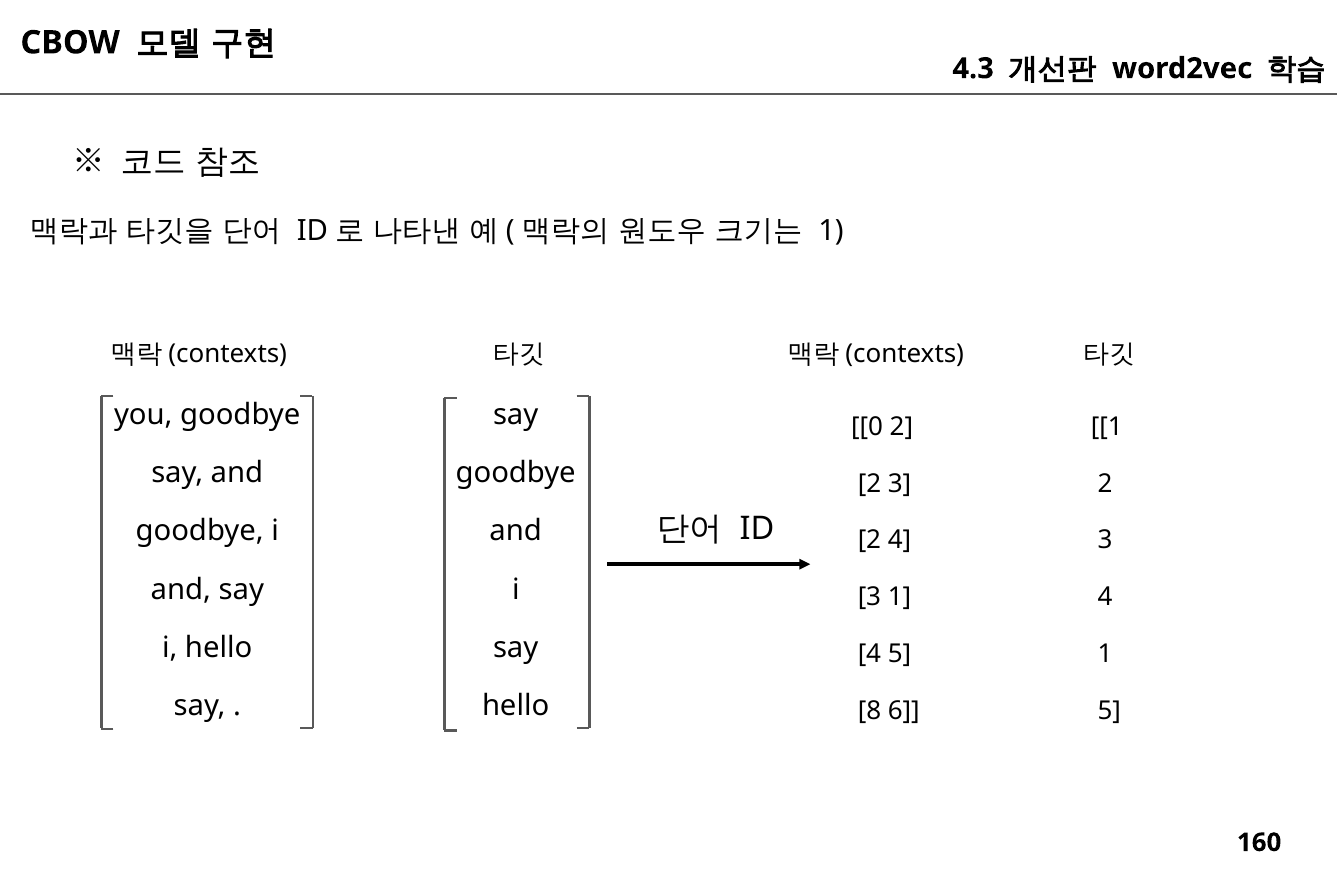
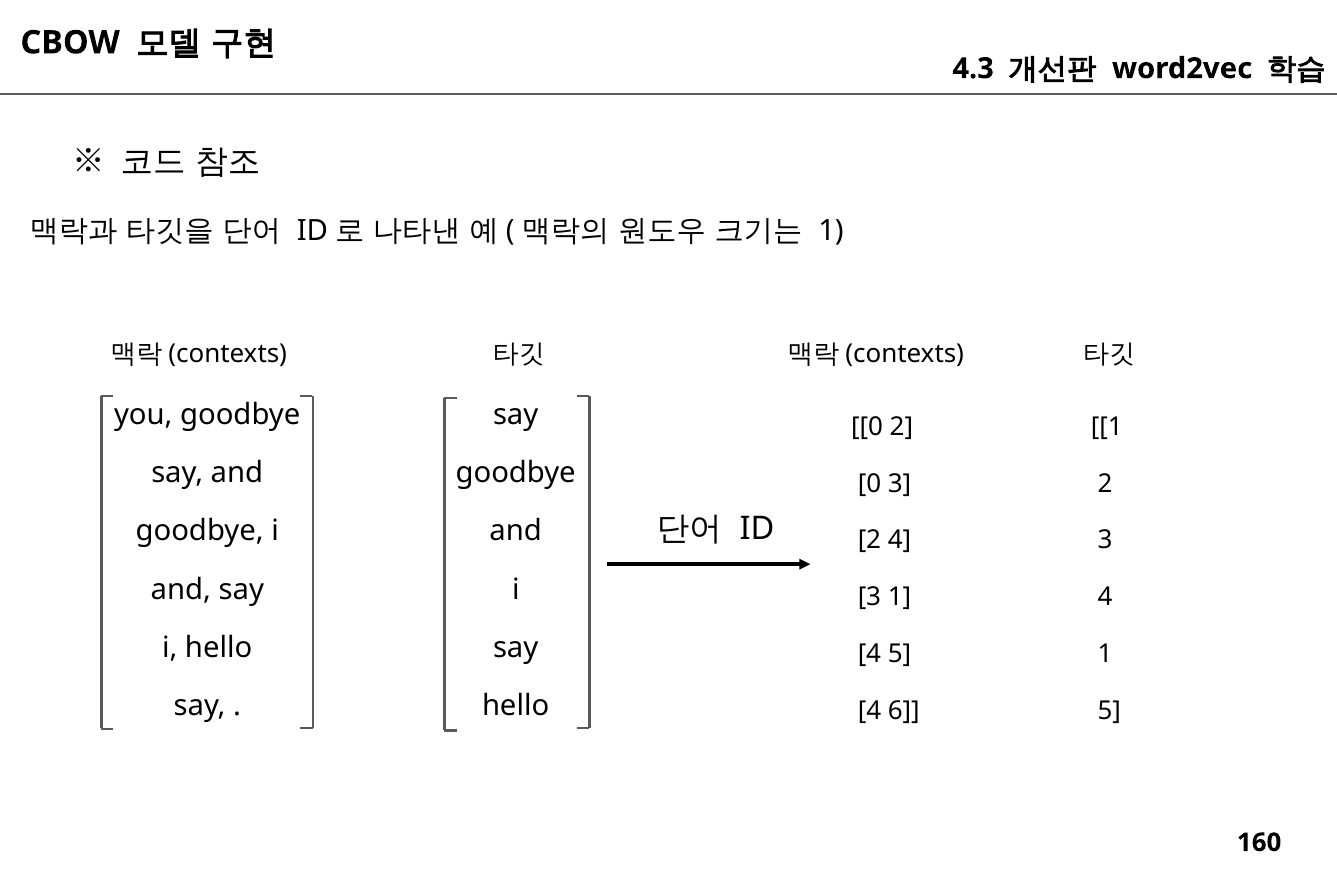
2: 2 -> 0 (869, 484)
8: 8 -> 4 (869, 711)
